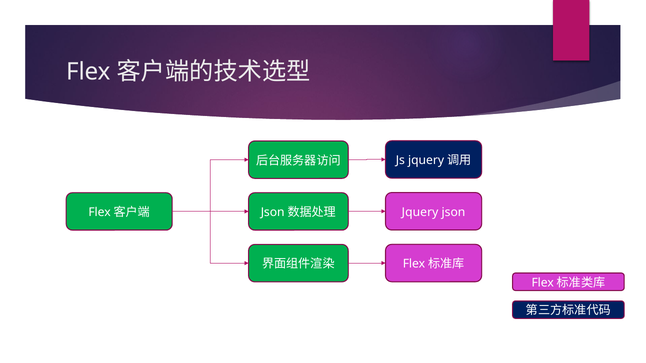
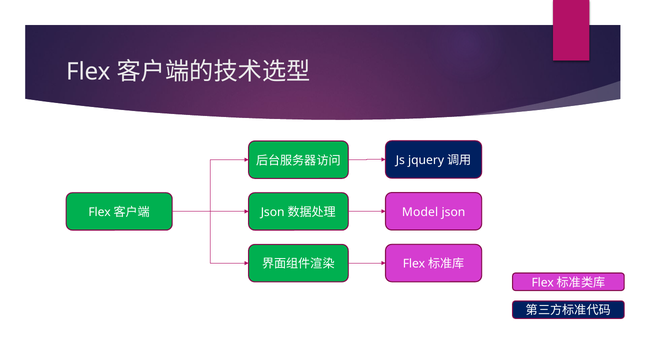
Jquery: Jquery -> Model (420, 212)
